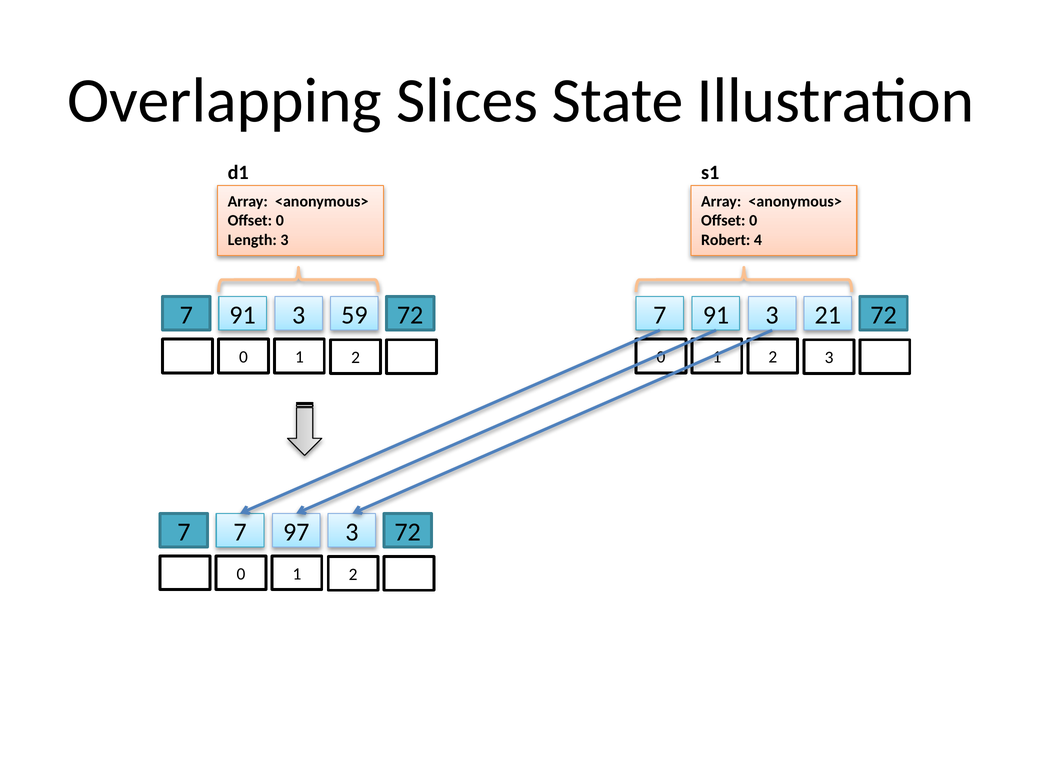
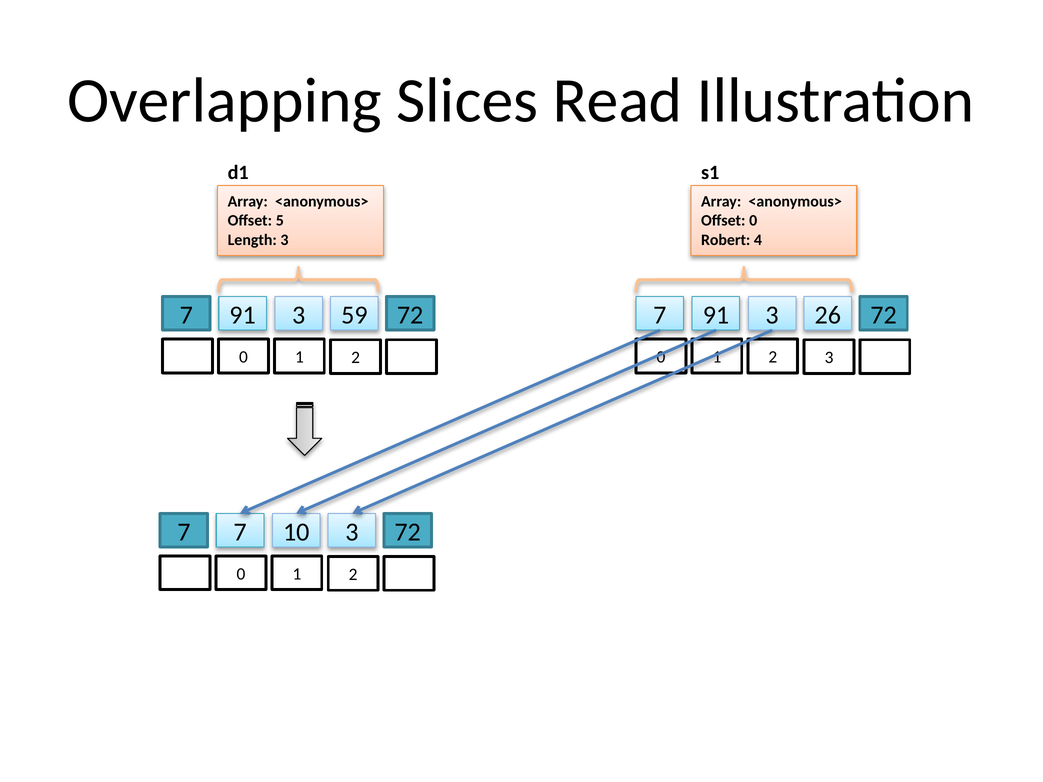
State: State -> Read (617, 101)
0: 0 -> 5 (280, 221)
21: 21 -> 26 (828, 315)
97: 97 -> 10 (296, 532)
